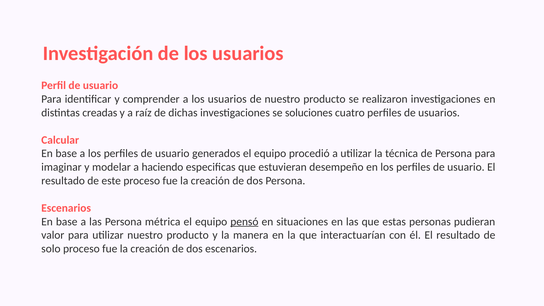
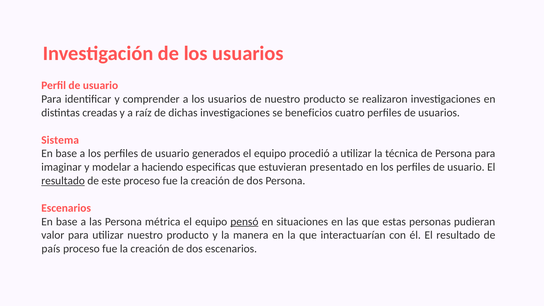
soluciones: soluciones -> beneficios (309, 113)
Calcular: Calcular -> Sistema (60, 140)
desempeño: desempeño -> presentado (336, 167)
resultado underline: none -> present (63, 181)
solo: solo -> país (51, 249)
